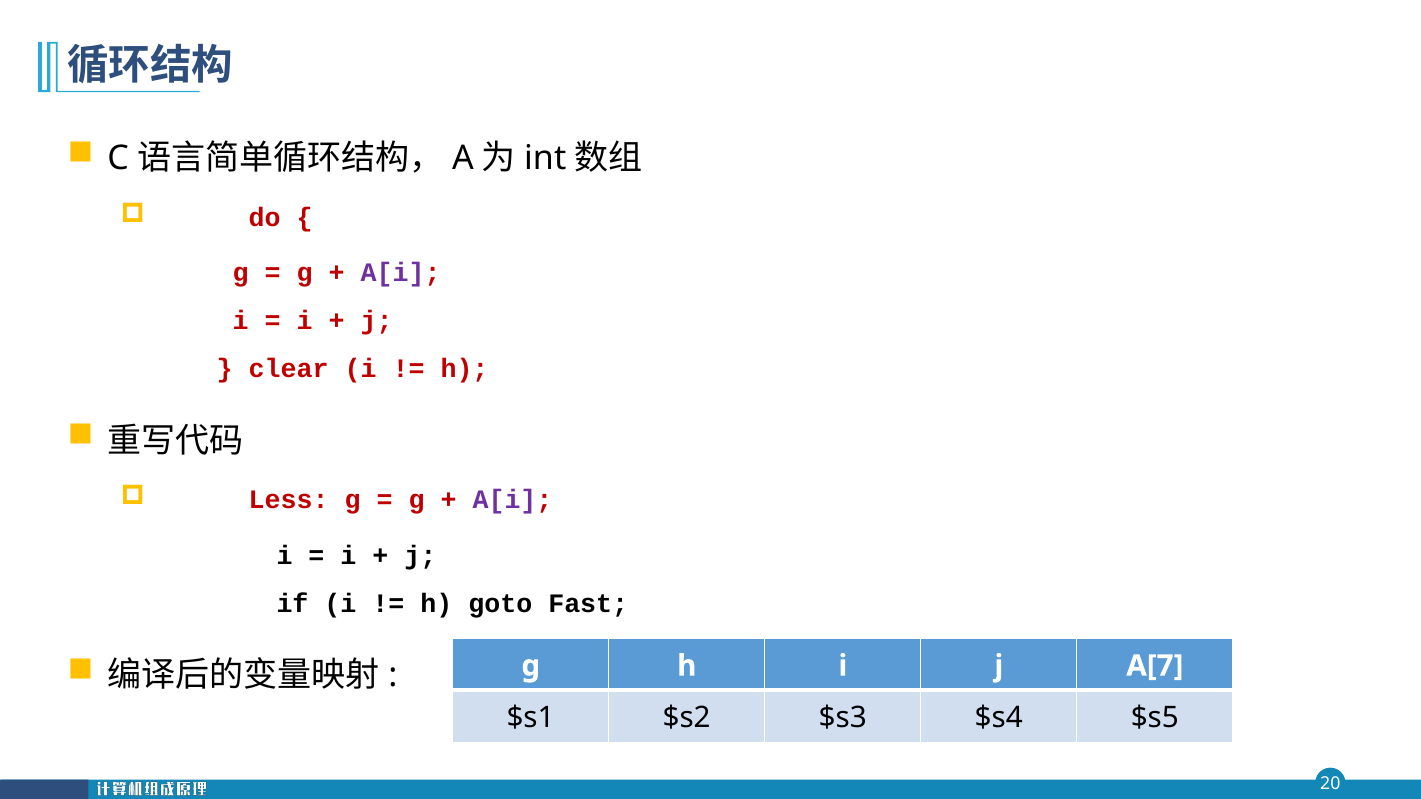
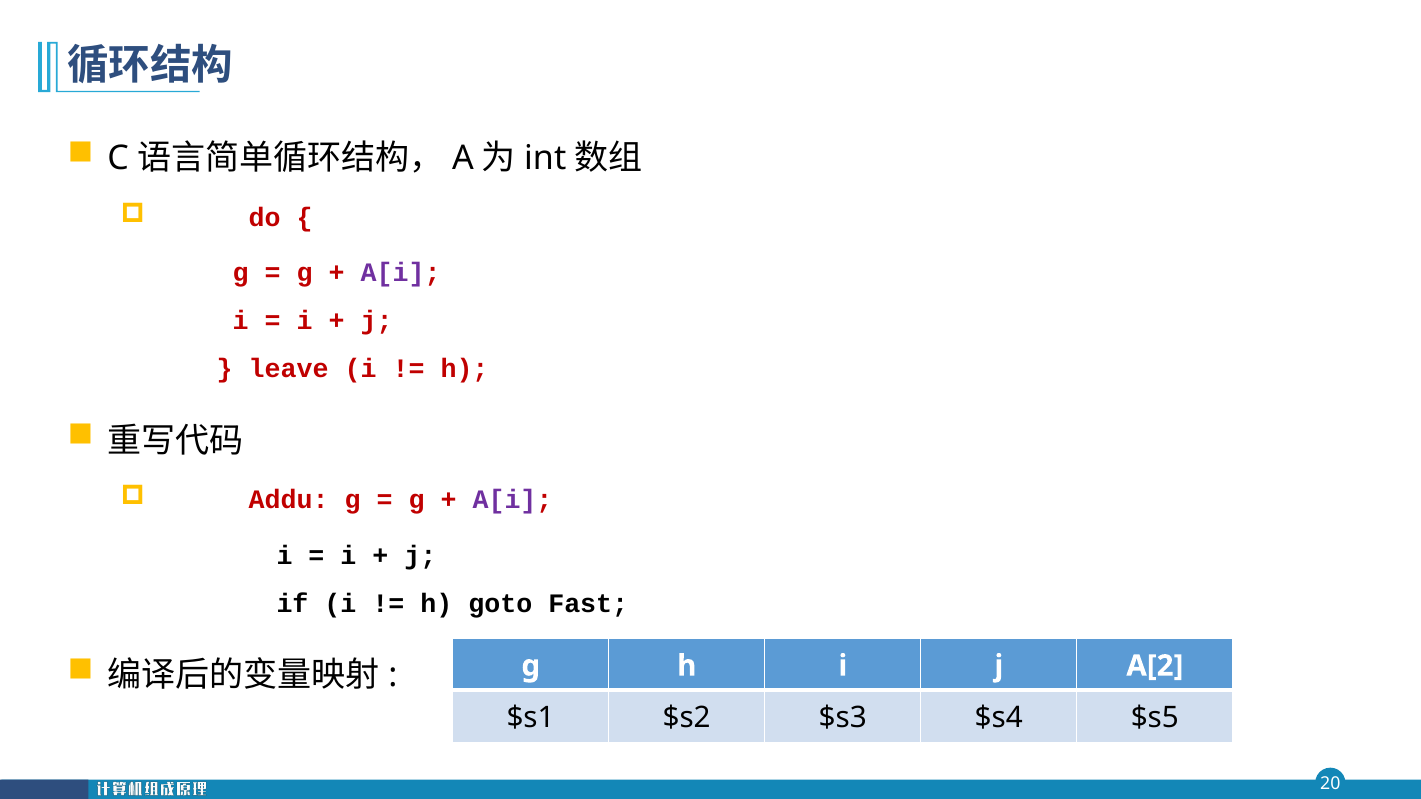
clear: clear -> leave (289, 369)
Less: Less -> Addu (289, 500)
A[7: A[7 -> A[2 (1155, 666)
